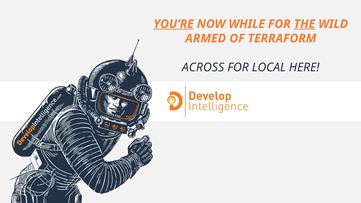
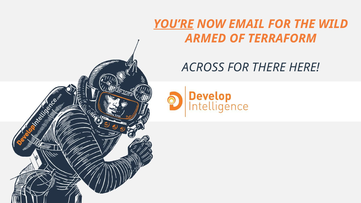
WHILE: WHILE -> EMAIL (247, 24)
THE underline: present -> none (304, 24)
LOCAL: LOCAL -> THERE (269, 67)
